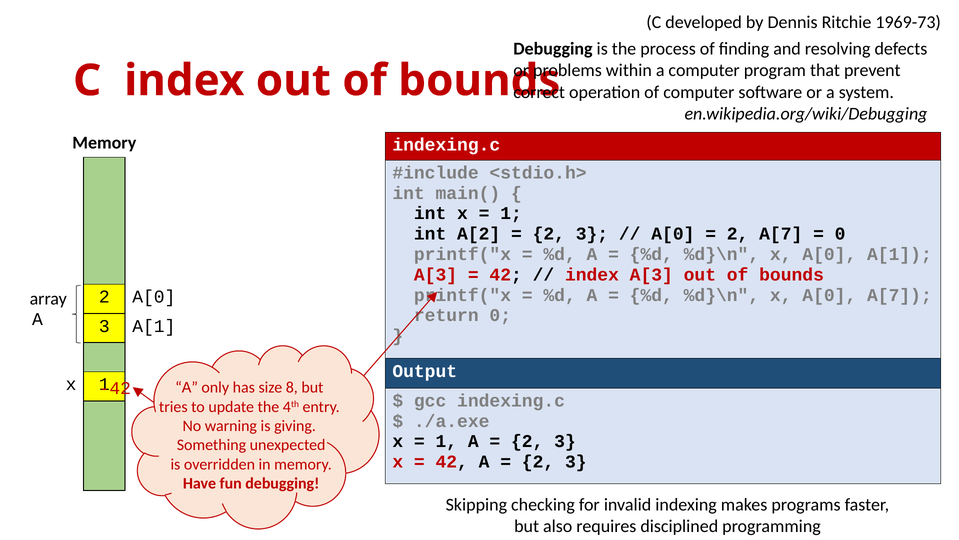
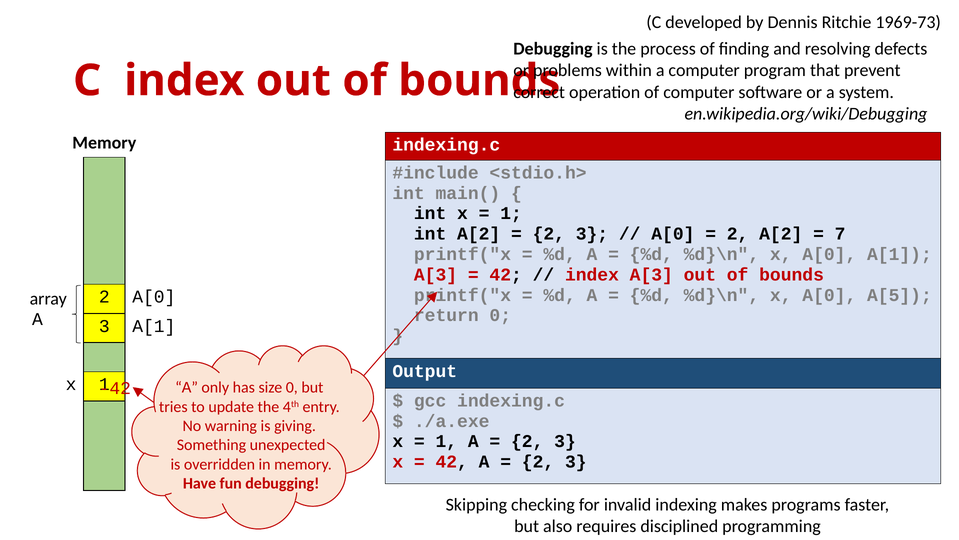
2 A[7: A[7 -> A[2 (781, 234)
0: 0 -> 7 (840, 234)
A[0 A[7: A[7 -> A[5 (899, 295)
size 8: 8 -> 0 (292, 387)
